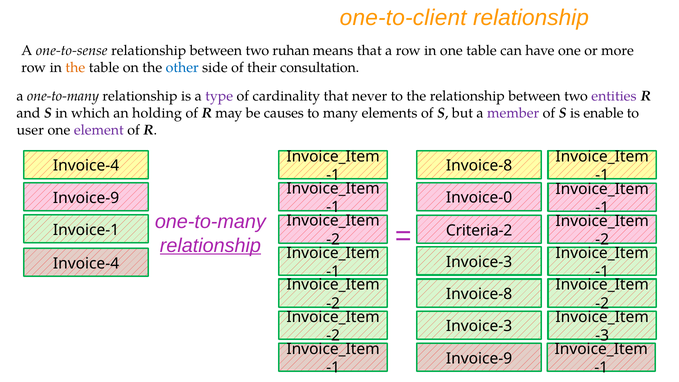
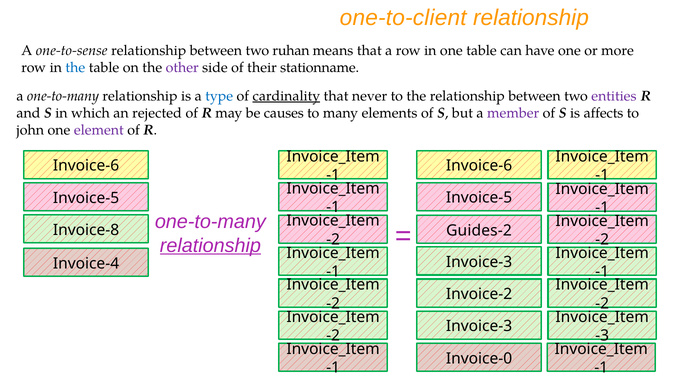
the colour: orange -> blue (75, 68)
other colour: blue -> purple (182, 68)
consultation: consultation -> stationname (320, 68)
type colour: purple -> blue (219, 96)
cardinality underline: none -> present (286, 96)
holding: holding -> rejected (157, 113)
enable: enable -> affects (603, 113)
user: user -> john (30, 130)
Invoice-4: Invoice-4 -> Invoice-6 (86, 166)
Invoice-8: Invoice-8 -> Invoice-6 (479, 166)
Invoice-0: Invoice-0 -> Invoice-5 (479, 198)
Invoice-9: Invoice-9 -> Invoice-5 (86, 198)
Invoice-1: Invoice-1 -> Invoice-8 (86, 230)
Criteria-2: Criteria-2 -> Guides-2 (479, 230)
Invoice-8: Invoice-8 -> Invoice-2 (479, 294)
Invoice-9: Invoice-9 -> Invoice-0 (479, 358)
